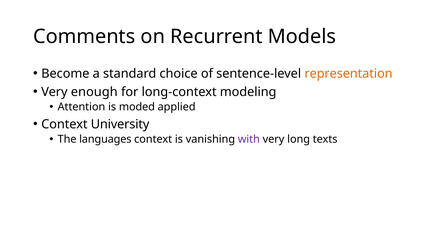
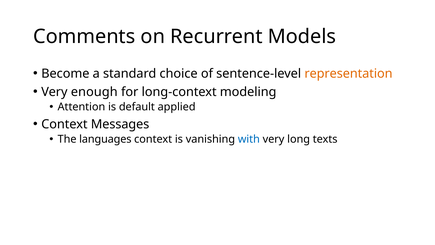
moded: moded -> default (137, 107)
University: University -> Messages (120, 124)
with colour: purple -> blue (249, 139)
